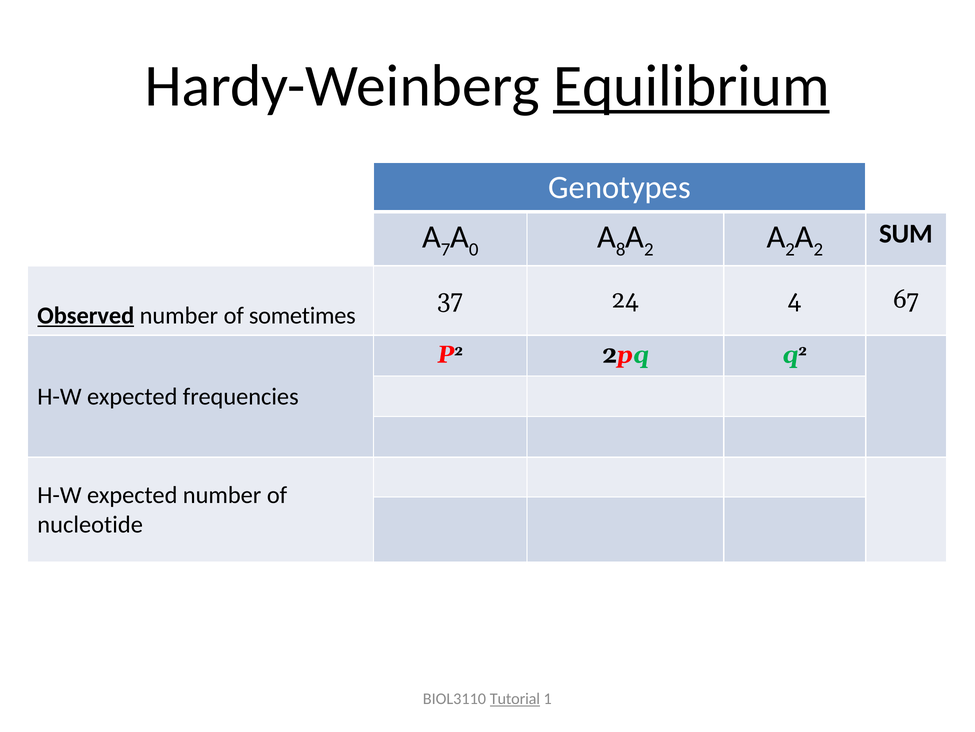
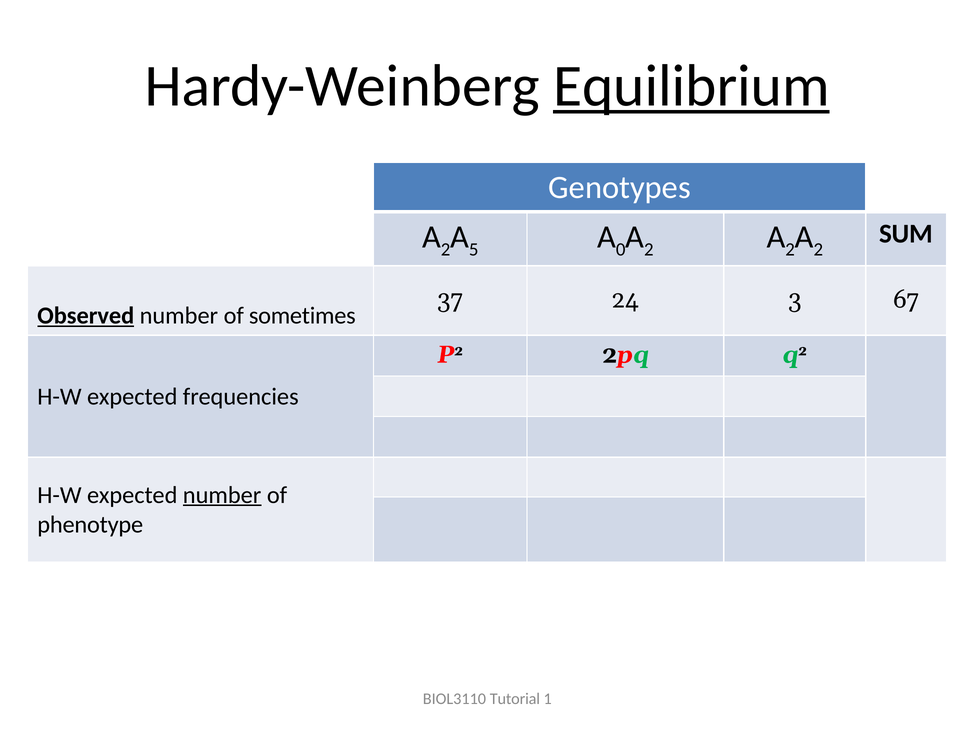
7: 7 -> 2 (446, 249)
0: 0 -> 5 (474, 249)
8: 8 -> 0 (621, 249)
4: 4 -> 3 (795, 299)
number underline: none -> present (222, 494)
nucleotide: nucleotide -> phenotype (90, 524)
Tutorial underline: present -> none (515, 698)
